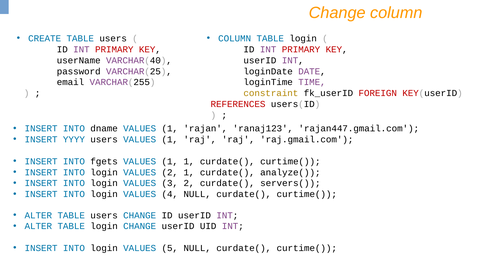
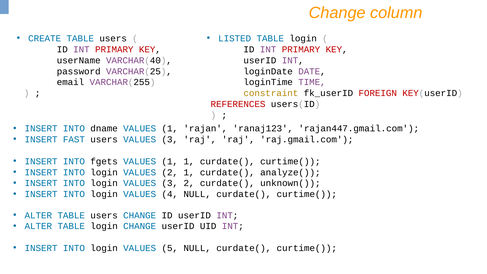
COLUMN: COLUMN -> LISTED (235, 38)
YYYY: YYYY -> FAST (74, 139)
users VALUES 1: 1 -> 3 (170, 139)
servers(: servers( -> unknown( (290, 183)
